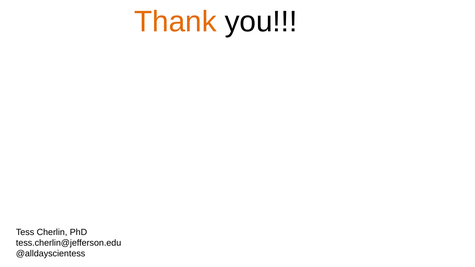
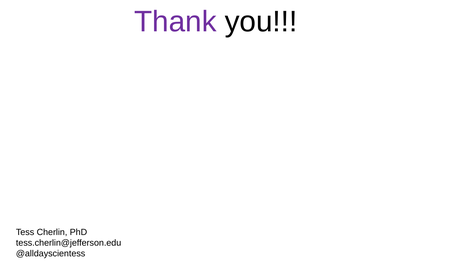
Thank colour: orange -> purple (175, 22)
